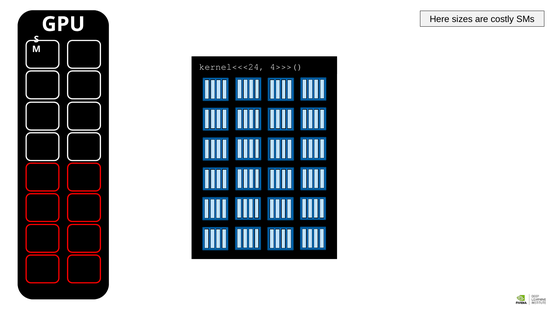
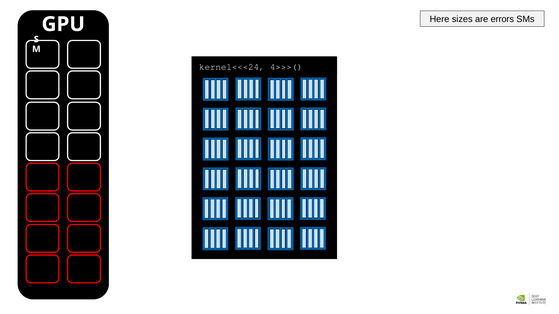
costly: costly -> errors (502, 19)
